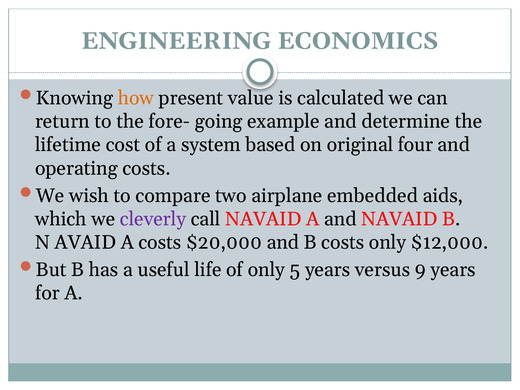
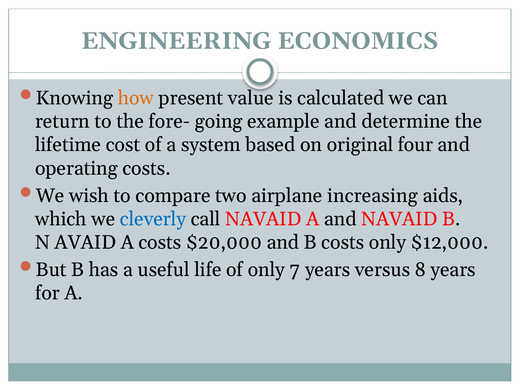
embedded: embedded -> increasing (372, 196)
cleverly colour: purple -> blue (153, 219)
5: 5 -> 7 (295, 270)
9: 9 -> 8 (420, 270)
